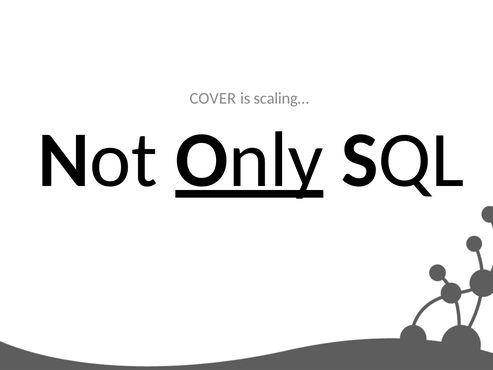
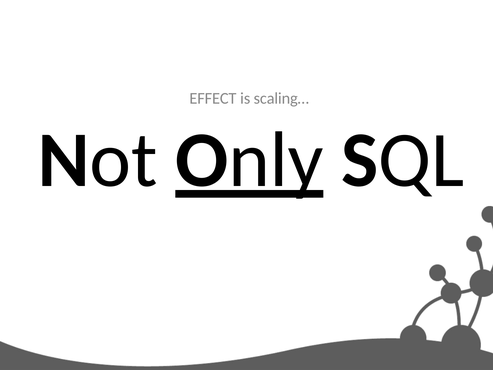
COVER: COVER -> EFFECT (213, 98)
